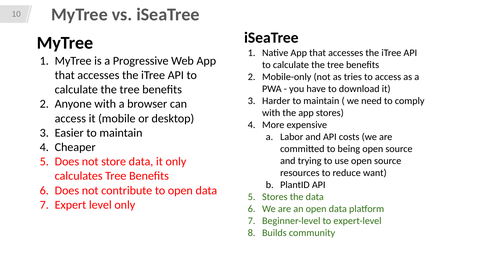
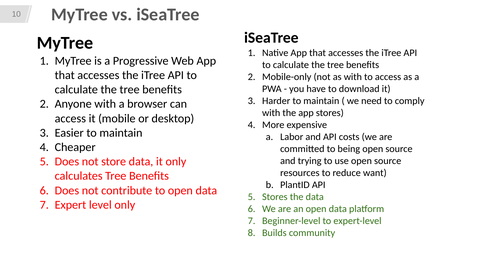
as tries: tries -> with (353, 77)
